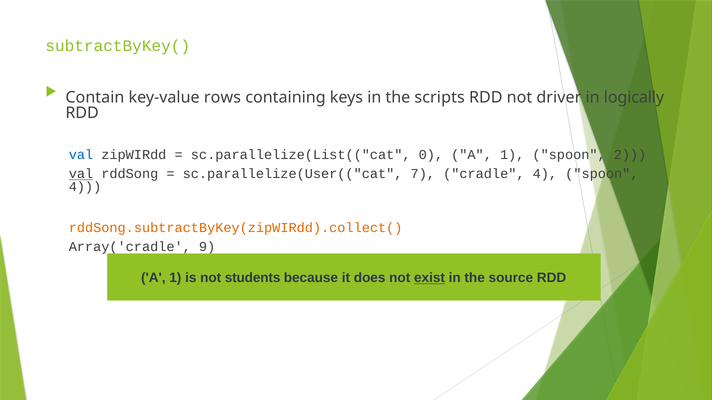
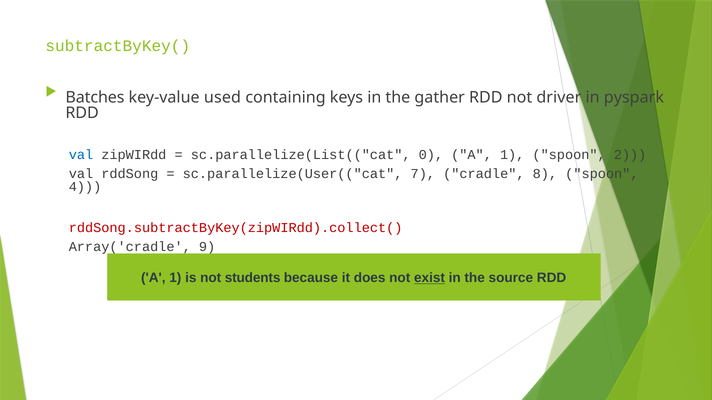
Contain: Contain -> Batches (95, 98)
rows: rows -> used (222, 98)
scripts: scripts -> gather (440, 98)
logically: logically -> pyspark (634, 98)
val underline: present -> none (81, 174)
cradle 4: 4 -> 8 (545, 174)
rddSong.subtractByKey(zipWIRdd).collect( colour: orange -> red (236, 228)
